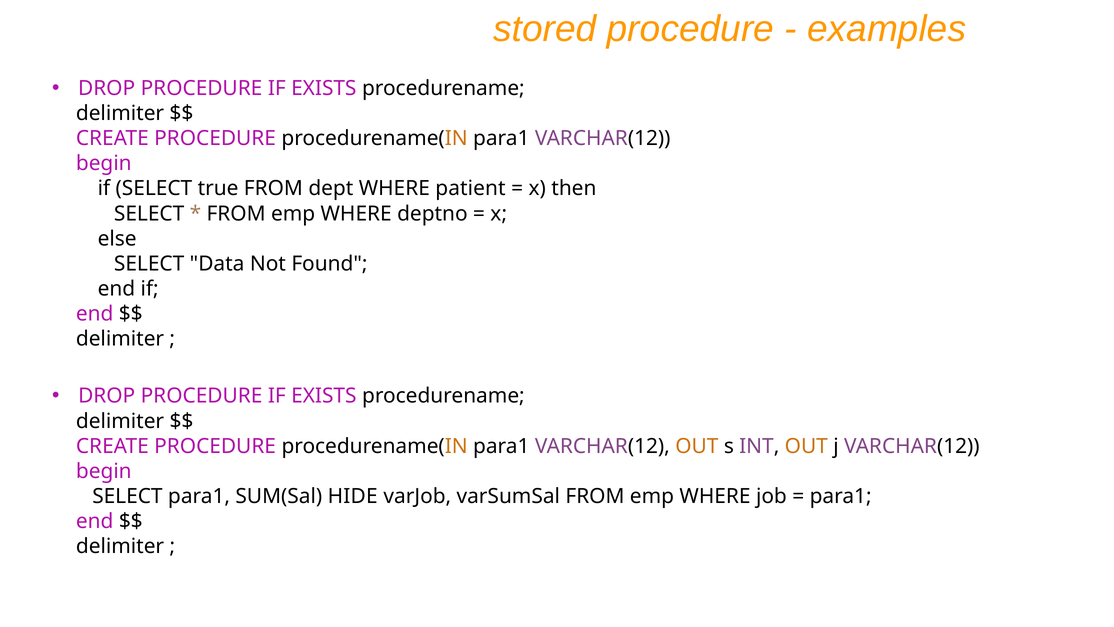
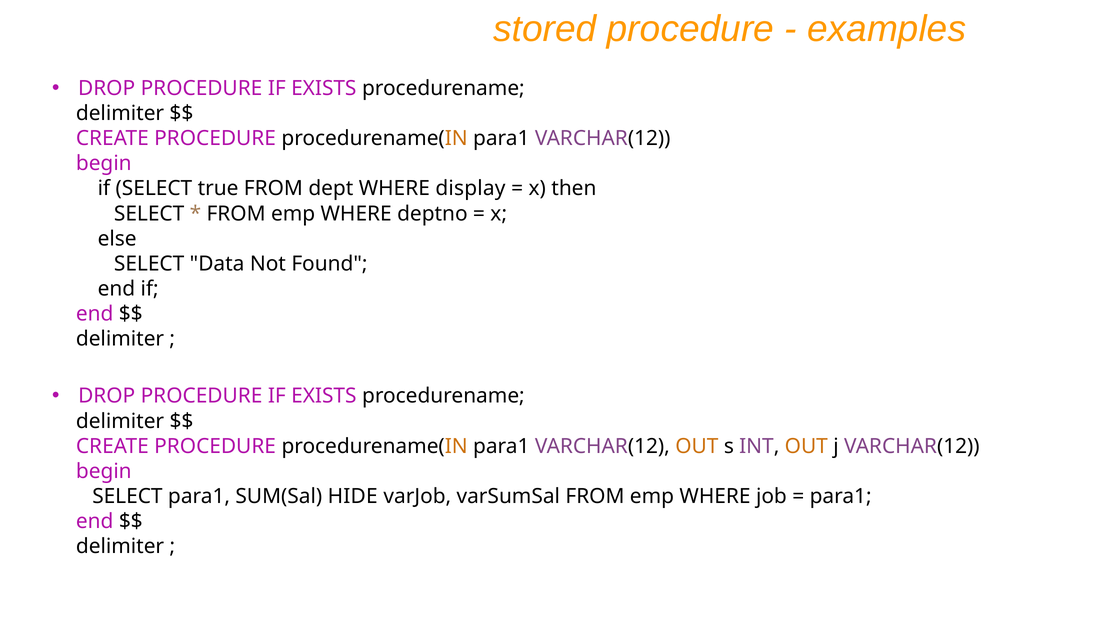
patient: patient -> display (470, 188)
